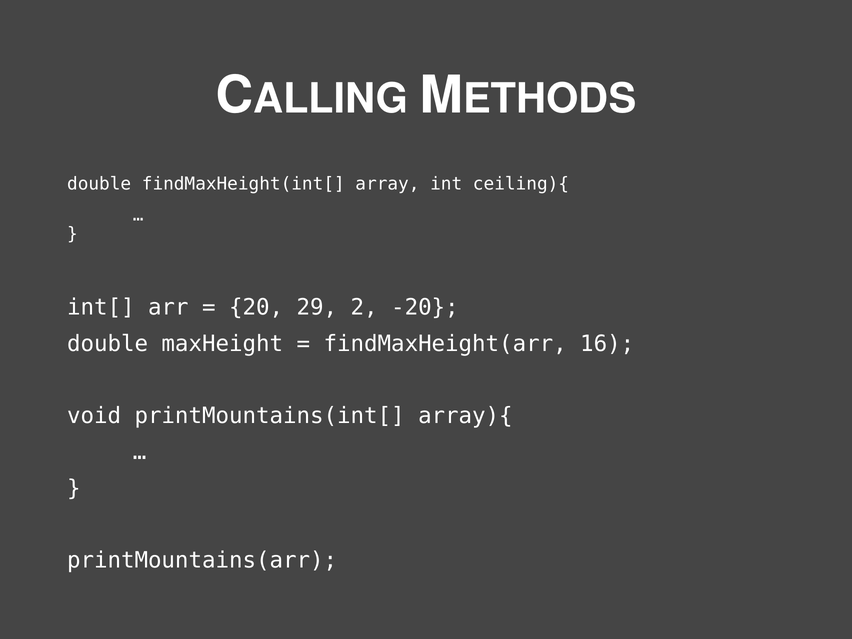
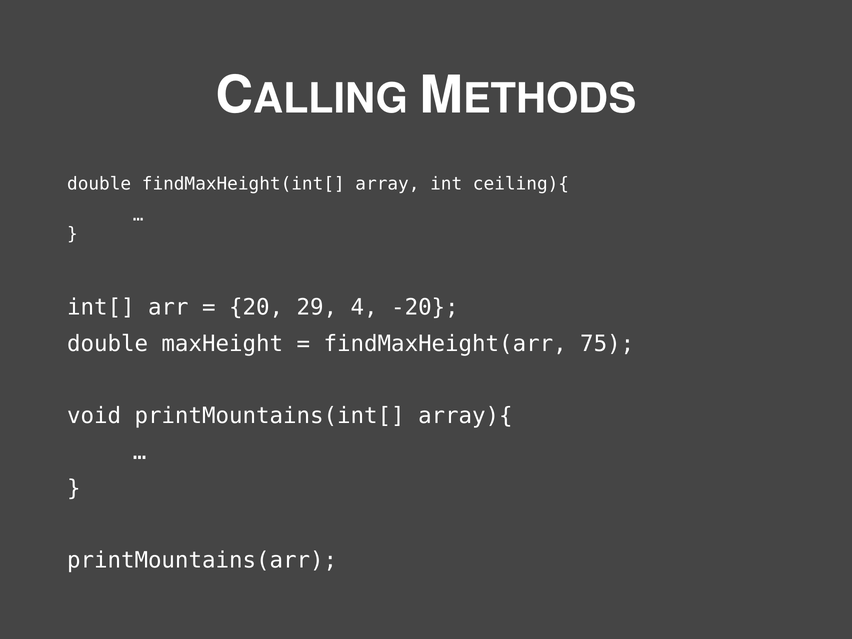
2: 2 -> 4 (364, 308)
16: 16 -> 75 (607, 344)
